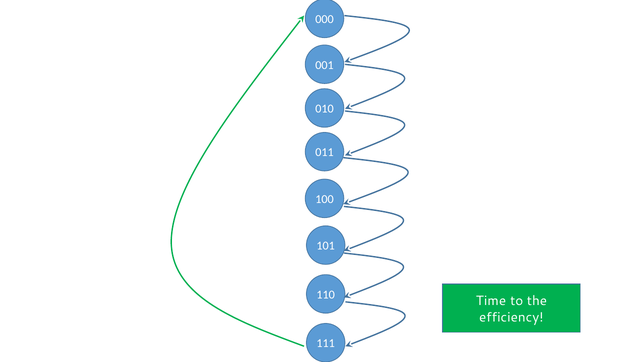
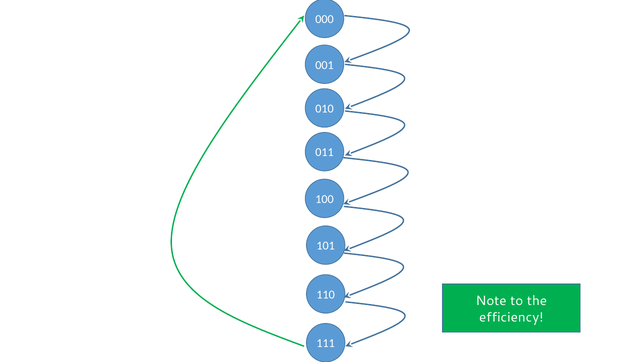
Time: Time -> Note (491, 301)
